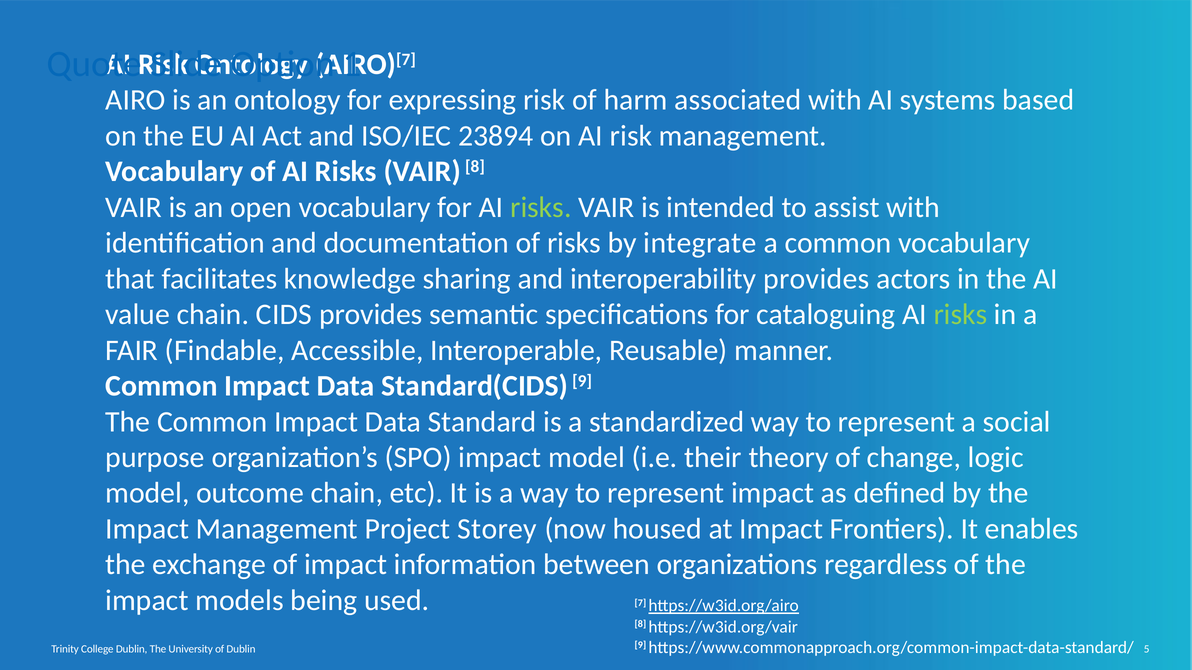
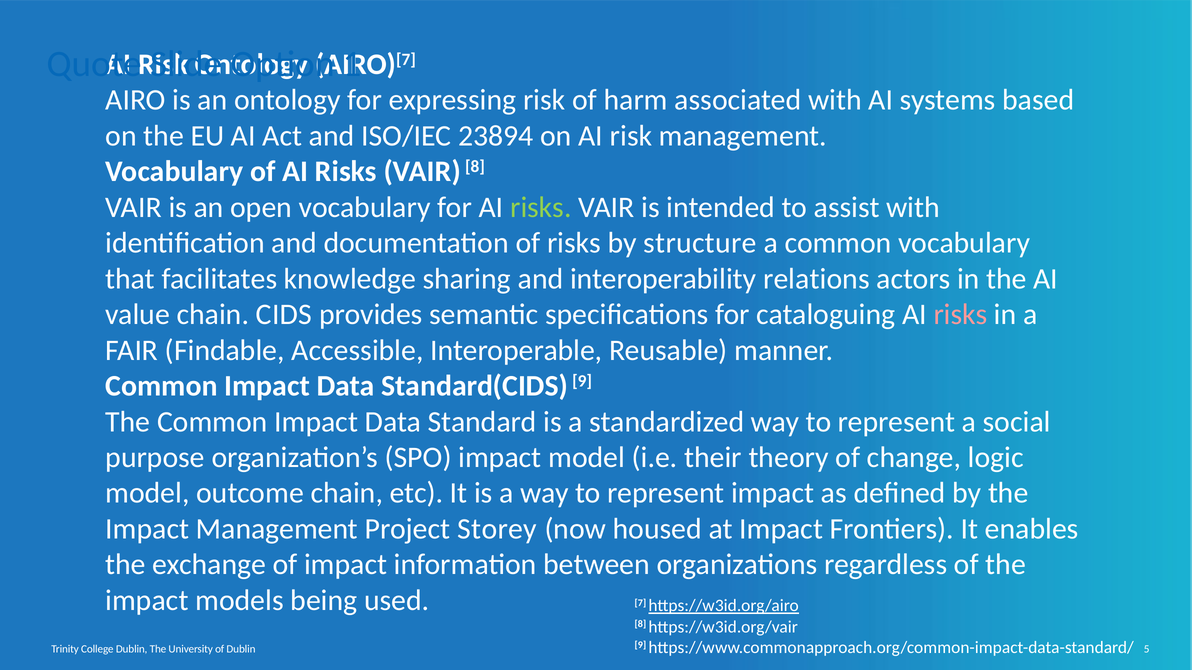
integrate: integrate -> structure (700, 243)
interoperability provides: provides -> relations (816, 279)
risks colour: light green -> pink (960, 315)
